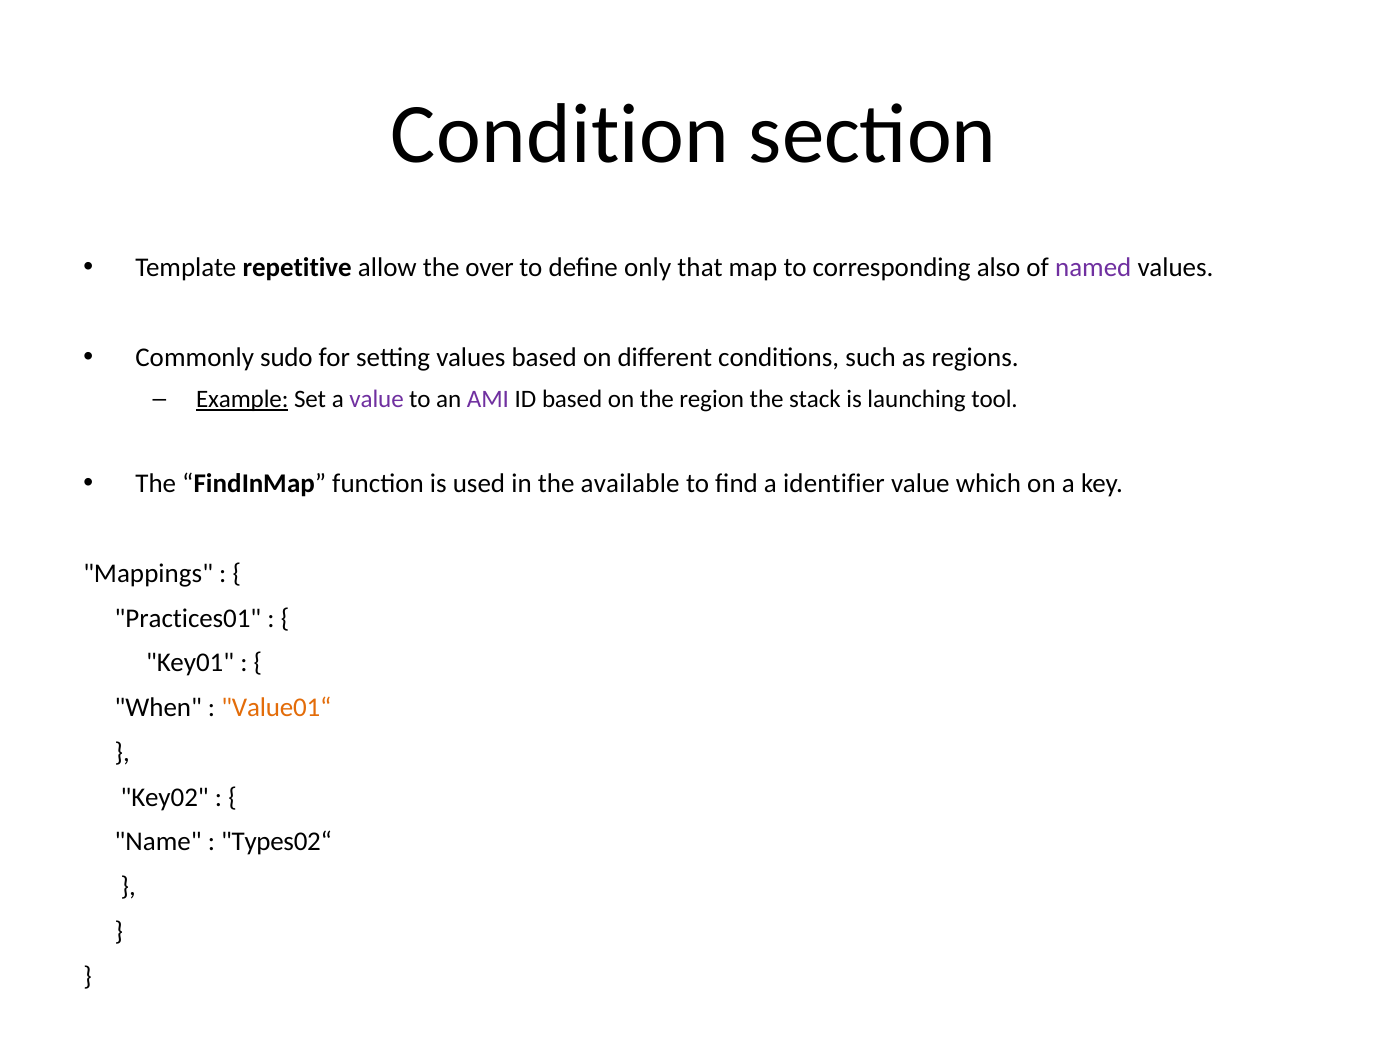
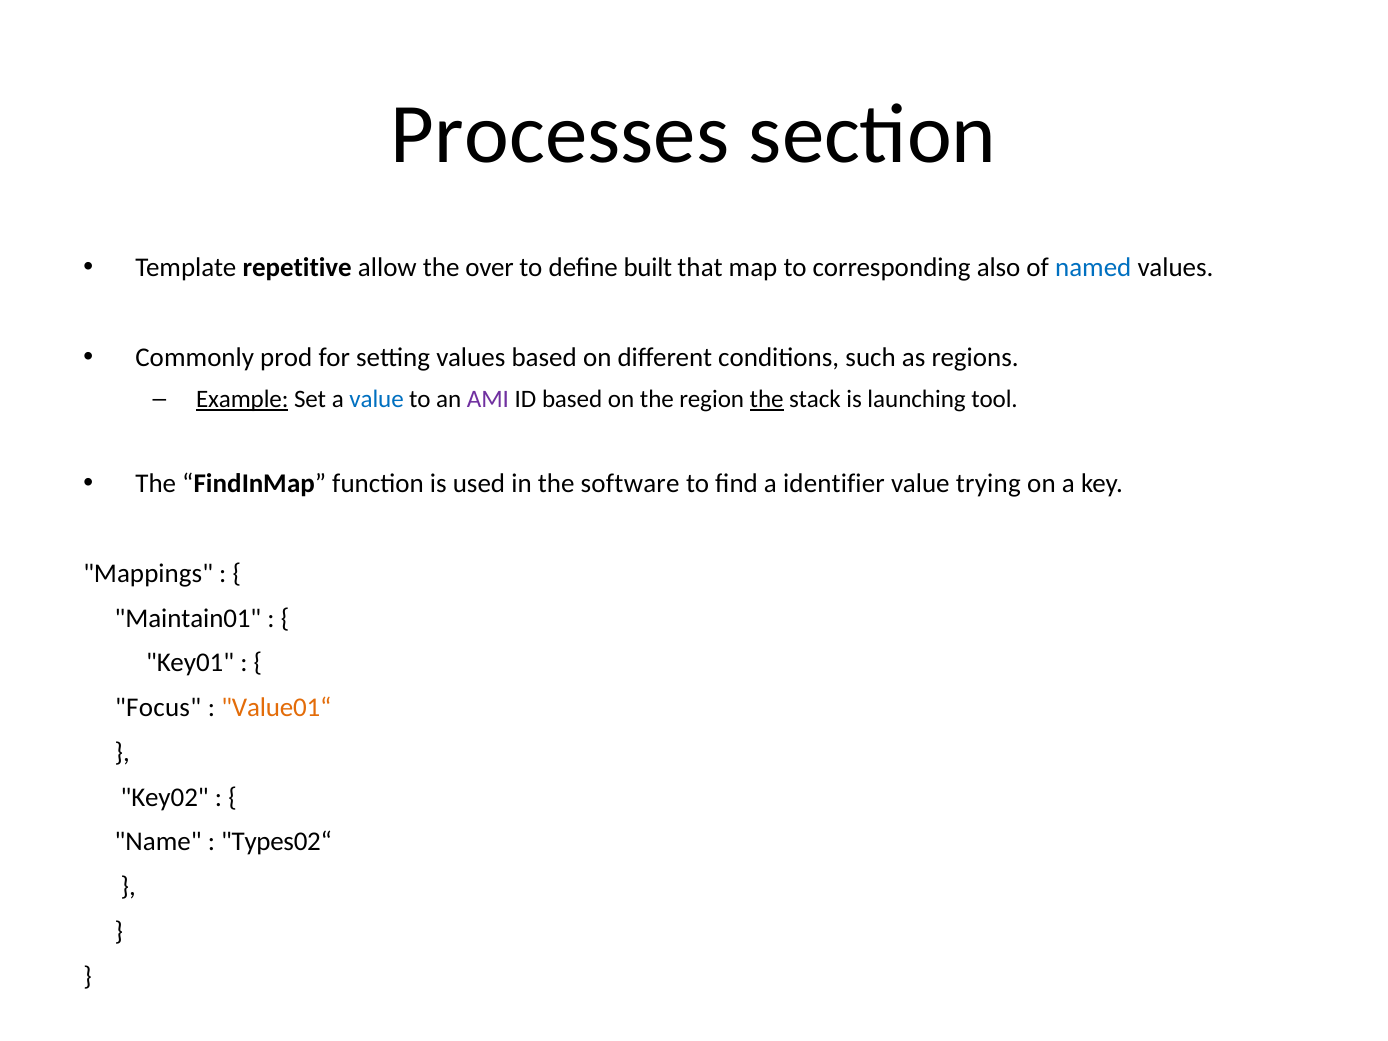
Condition: Condition -> Processes (560, 134)
only: only -> built (648, 268)
named colour: purple -> blue (1093, 268)
sudo: sudo -> prod (286, 357)
value colour: purple -> blue (377, 399)
the underline: none -> present (767, 399)
available: available -> software (630, 484)
which: which -> trying (988, 484)
Practices01: Practices01 -> Maintain01 (188, 618)
When: When -> Focus (158, 708)
